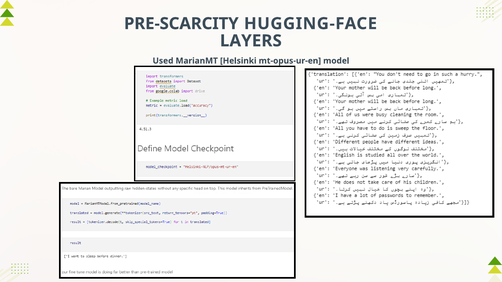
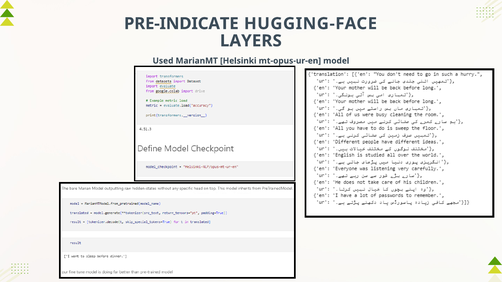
PRE-SCARCITY: PRE-SCARCITY -> PRE-INDICATE (181, 24)
